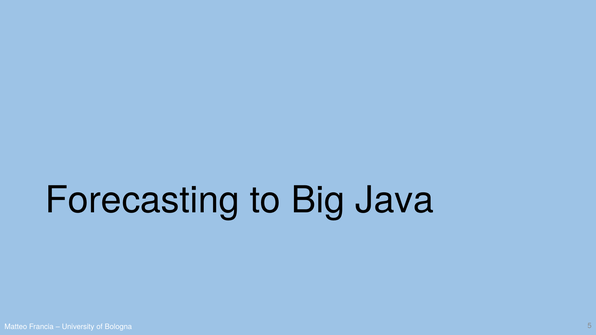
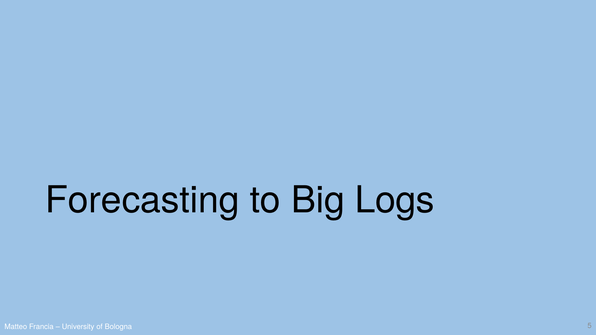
Java: Java -> Logs (395, 200)
